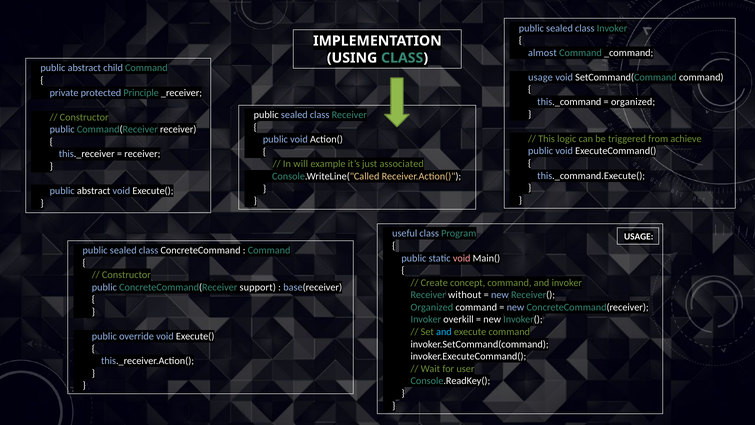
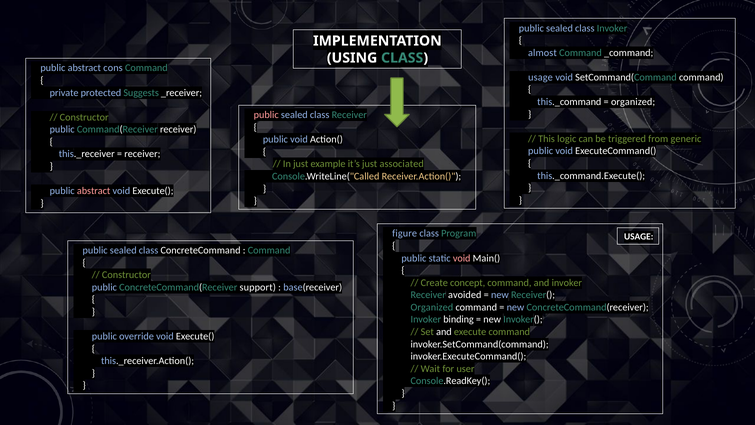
child: child -> cons (113, 68)
Principle: Principle -> Suggests (141, 93)
public colour: white -> pink (266, 115)
achieve: achieve -> generic (686, 139)
In will: will -> just (301, 164)
abstract colour: white -> pink (94, 191)
useful: useful -> figure (405, 233)
without: without -> avoided (465, 295)
overkill: overkill -> binding (459, 319)
and colour: light blue -> white (444, 332)
